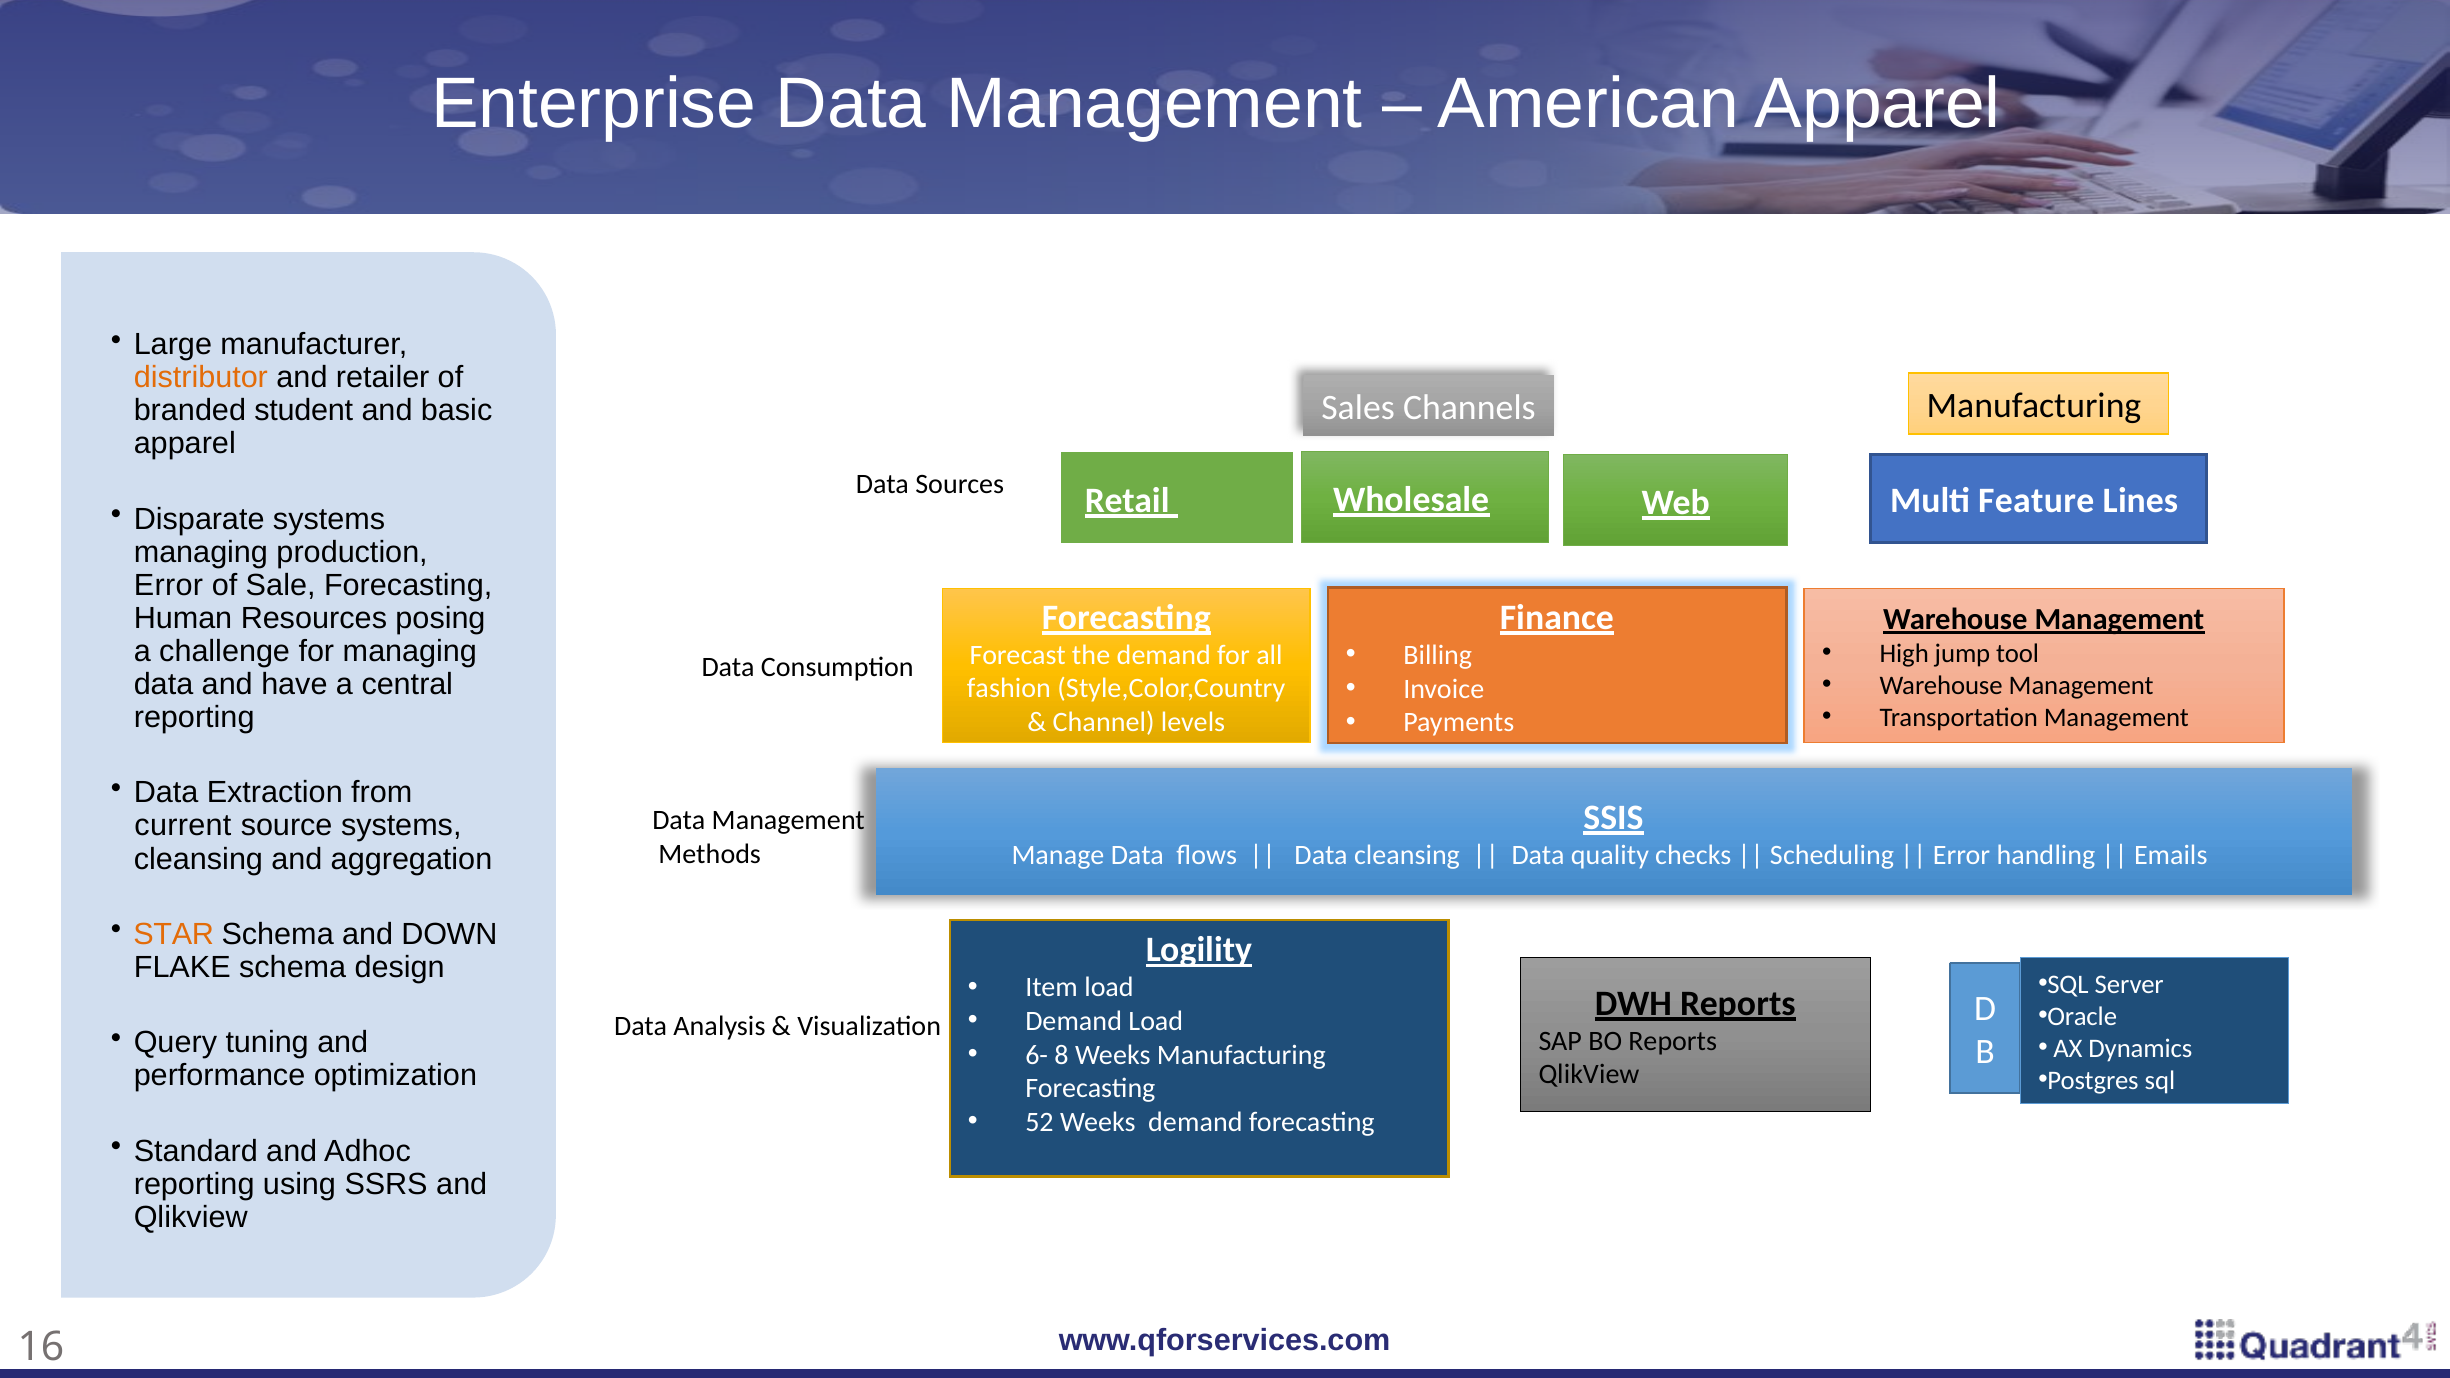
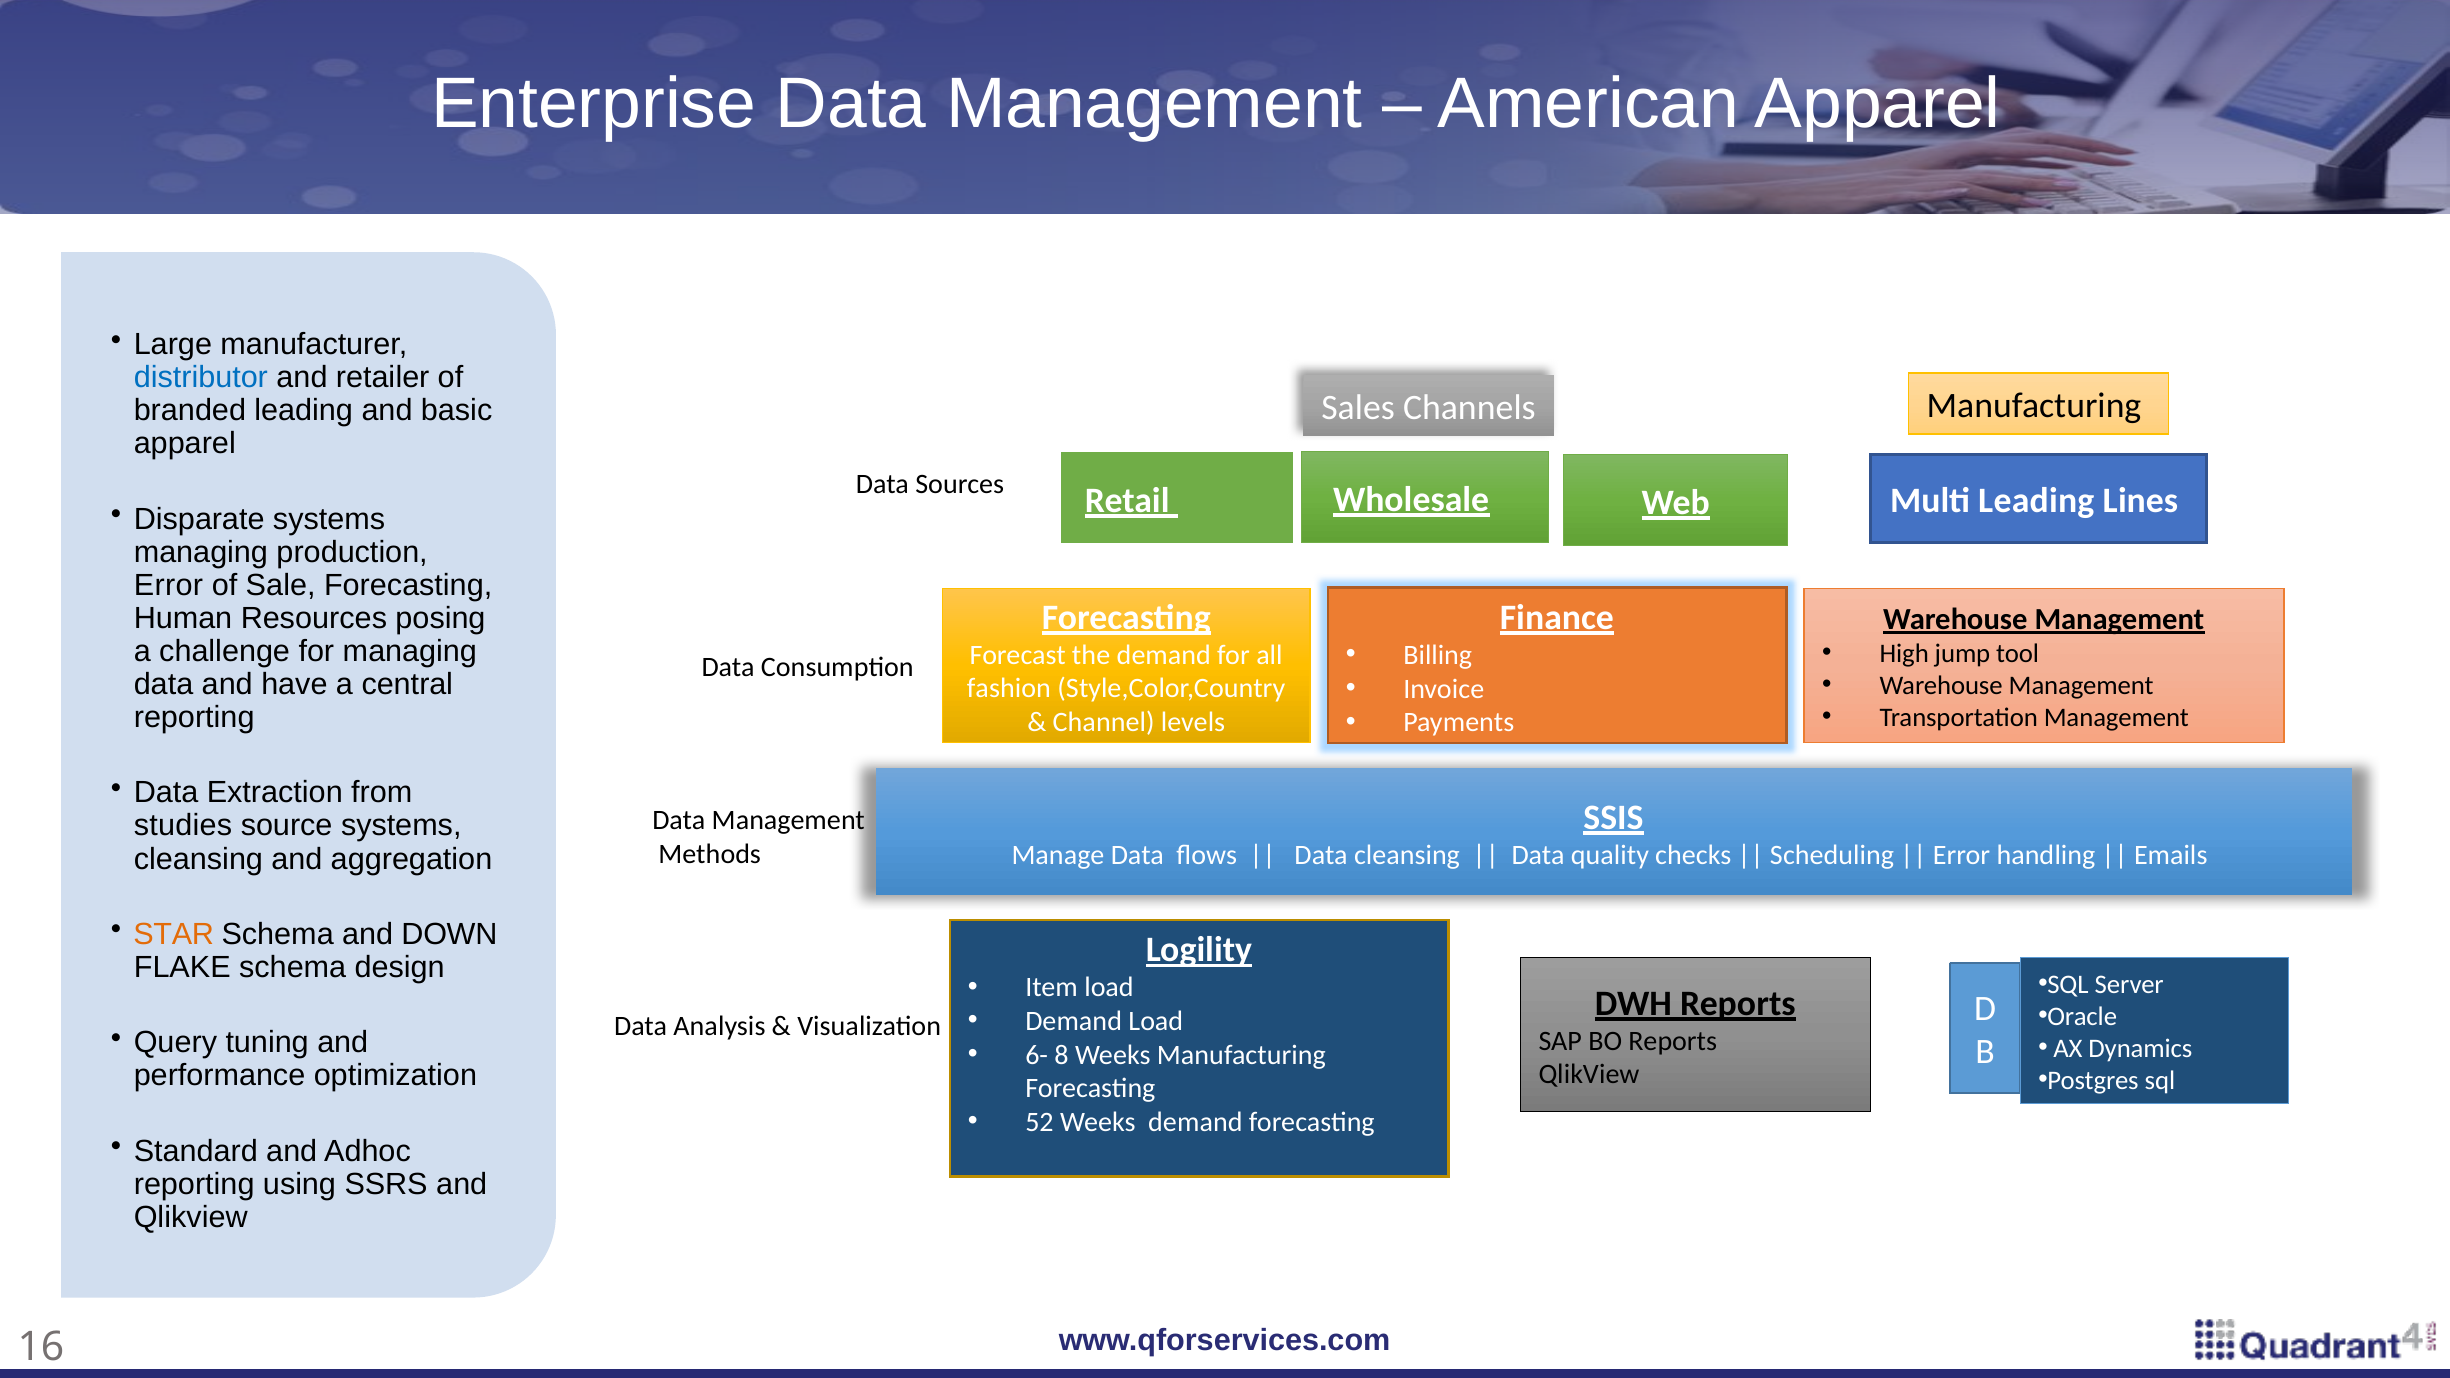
distributor colour: orange -> blue (201, 378)
branded student: student -> leading (304, 411)
Multi Feature: Feature -> Leading (2036, 501)
current: current -> studies (183, 826)
